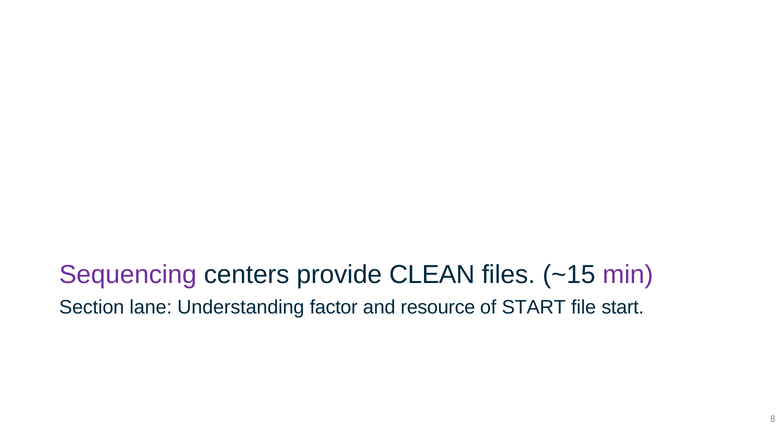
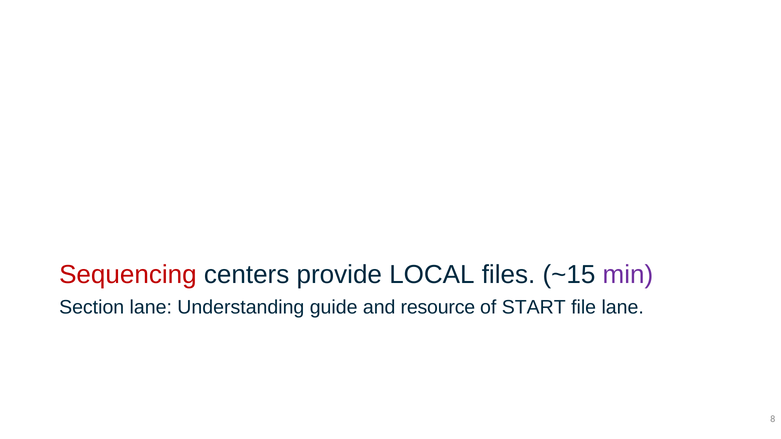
Sequencing colour: purple -> red (128, 275)
CLEAN: CLEAN -> LOCAL (432, 275)
factor: factor -> guide (334, 307)
file start: start -> lane (623, 307)
